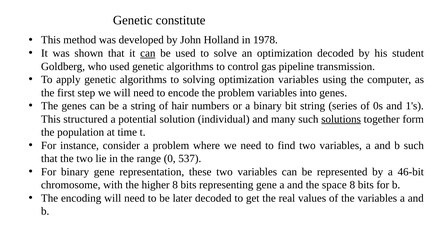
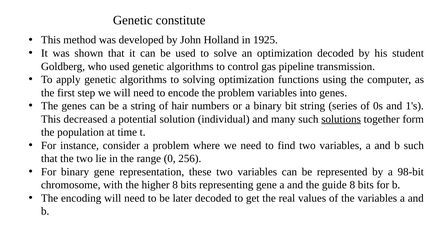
1978: 1978 -> 1925 (265, 40)
can underline: present -> none (148, 53)
optimization variables: variables -> functions (298, 80)
structured: structured -> decreased (86, 119)
537: 537 -> 256 (190, 159)
46-bit: 46-bit -> 98-bit (411, 172)
space: space -> guide (334, 185)
